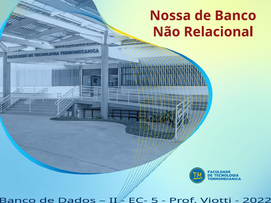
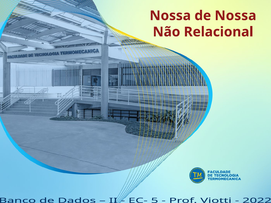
de Banco: Banco -> Nossa (235, 16)
